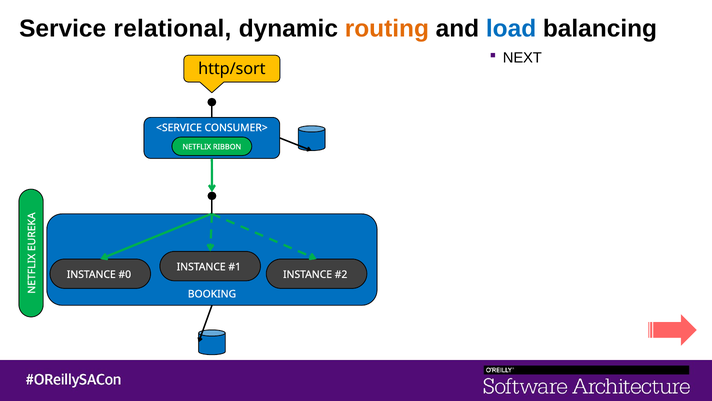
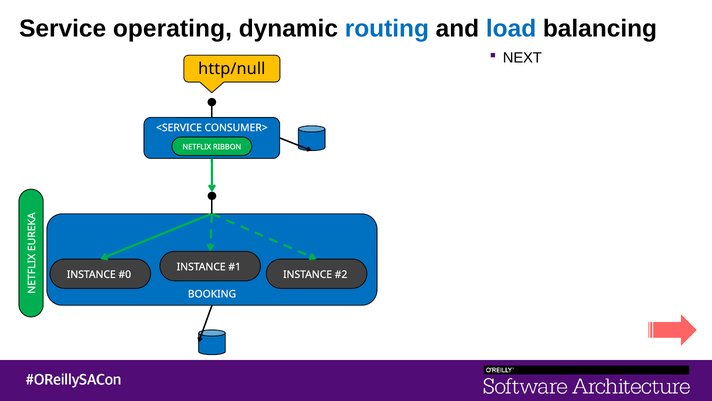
relational: relational -> operating (172, 29)
routing colour: orange -> blue (387, 29)
http/sort: http/sort -> http/null (232, 69)
